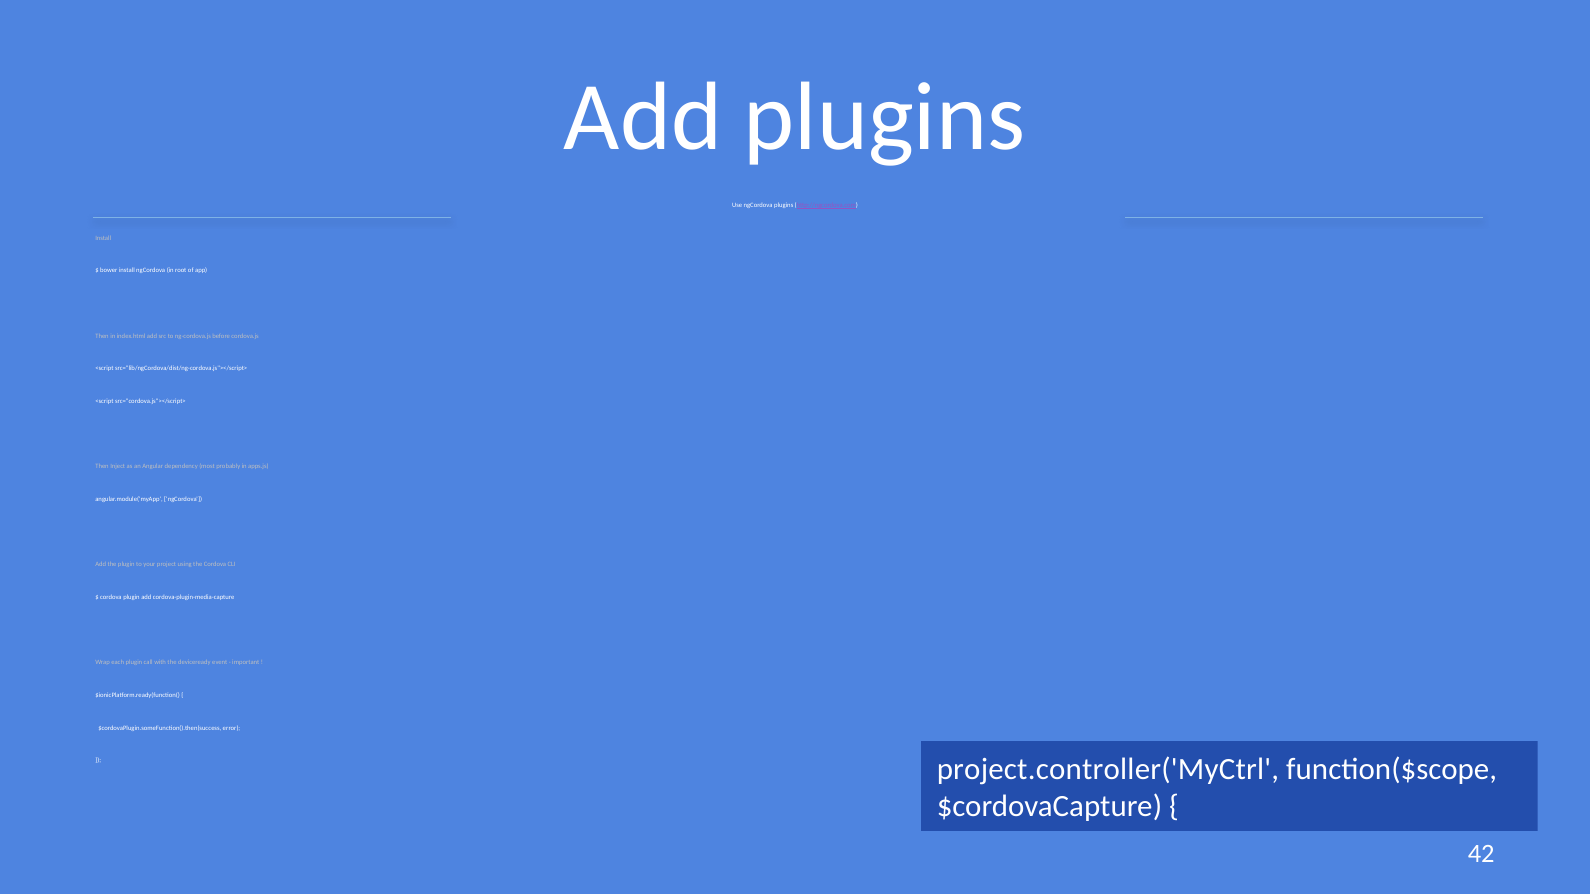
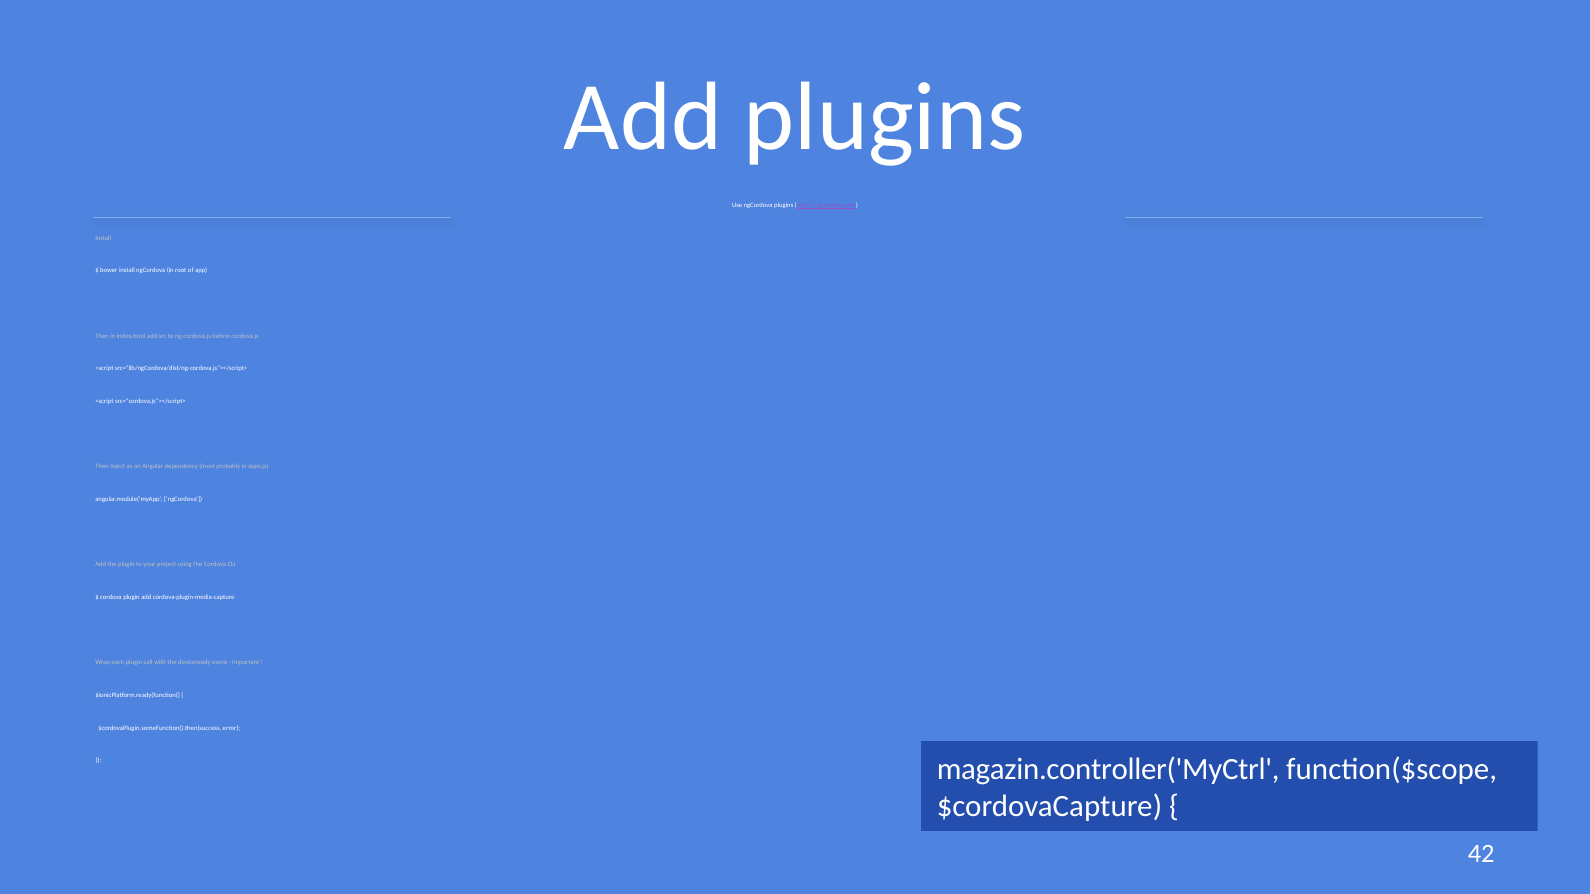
project.controller('MyCtrl: project.controller('MyCtrl -> magazin.controller('MyCtrl (1108, 770)
